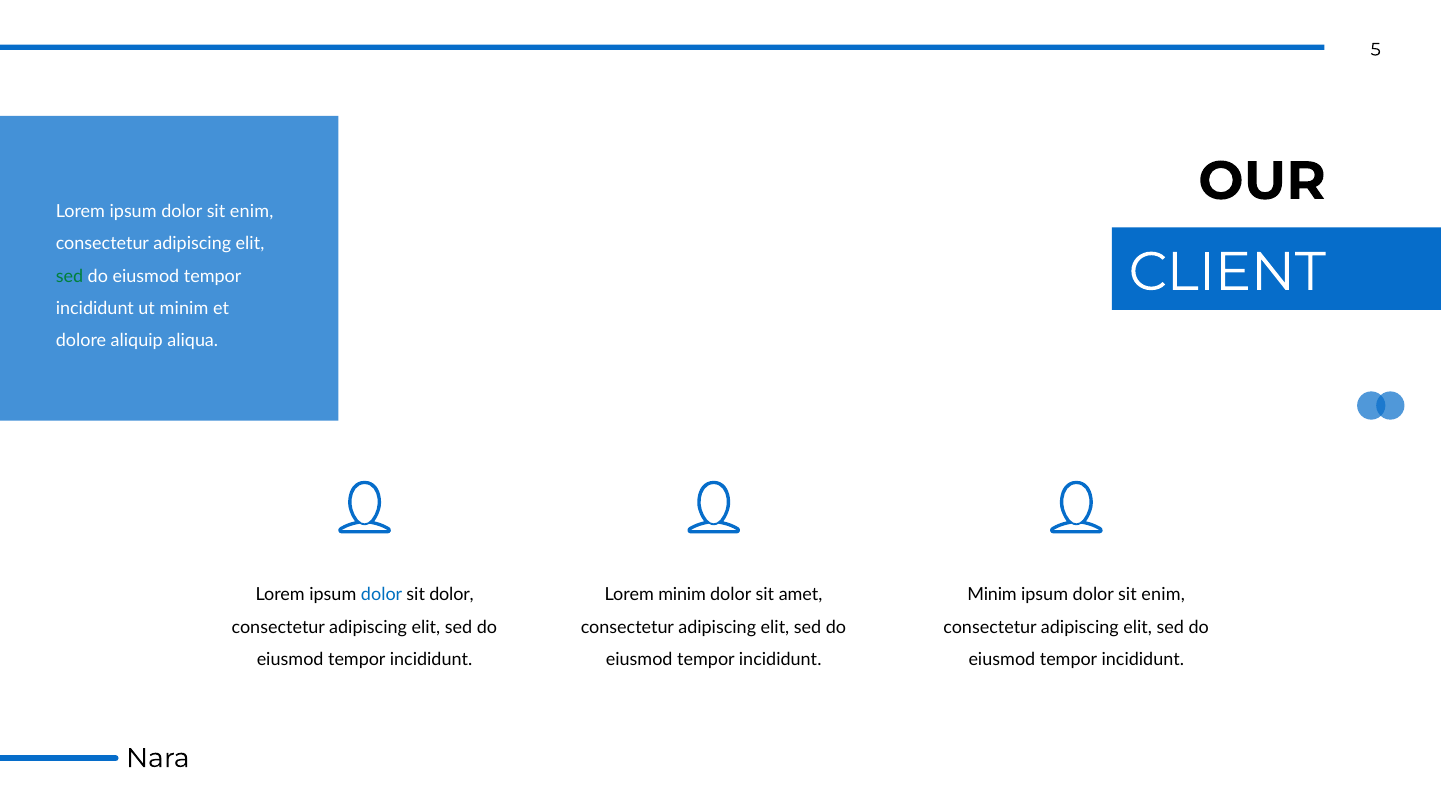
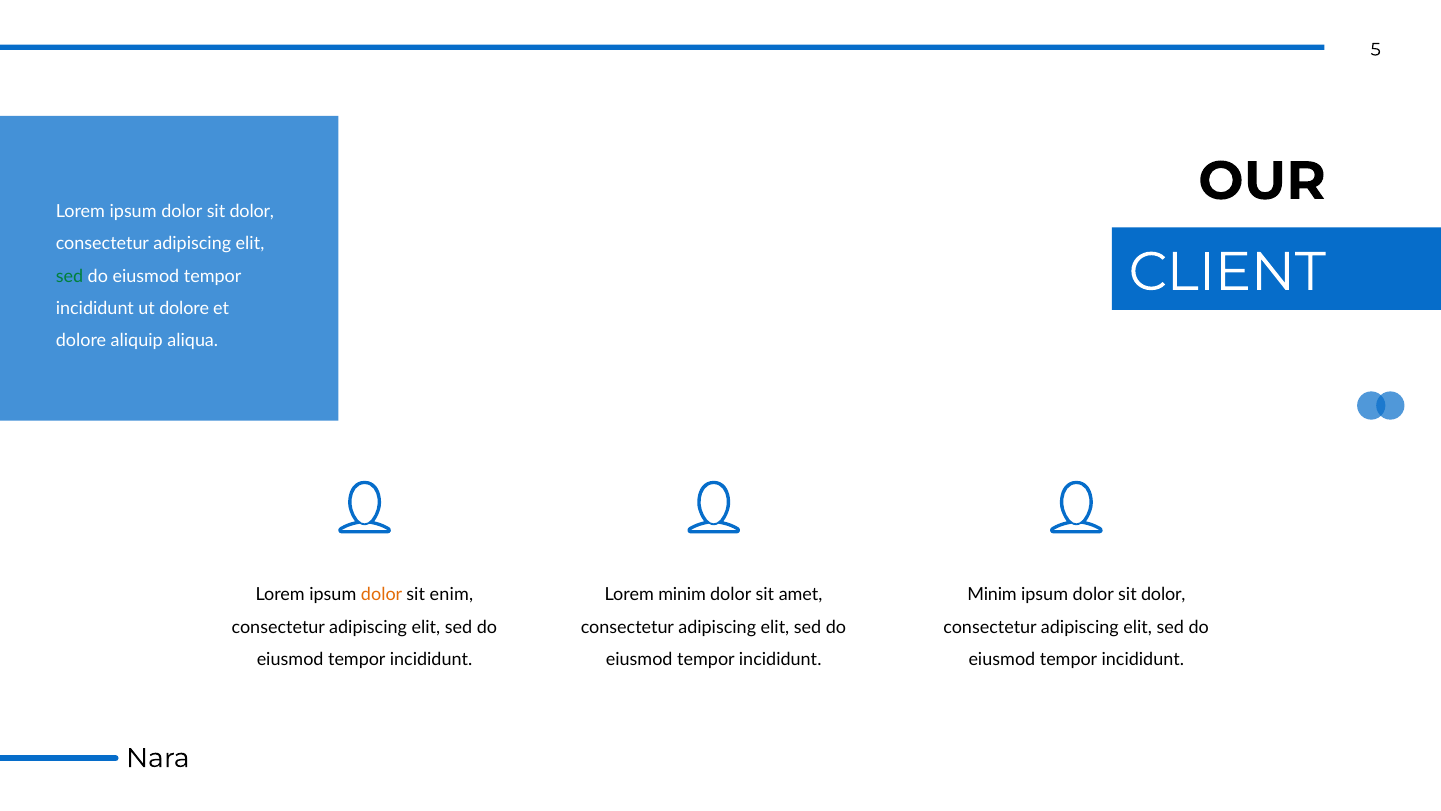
enim: enim -> dolor (252, 211)
ut minim: minim -> dolore (184, 308)
dolor colour: blue -> orange (382, 594)
sit dolor: dolor -> enim (451, 594)
enim: enim -> dolor (1163, 594)
